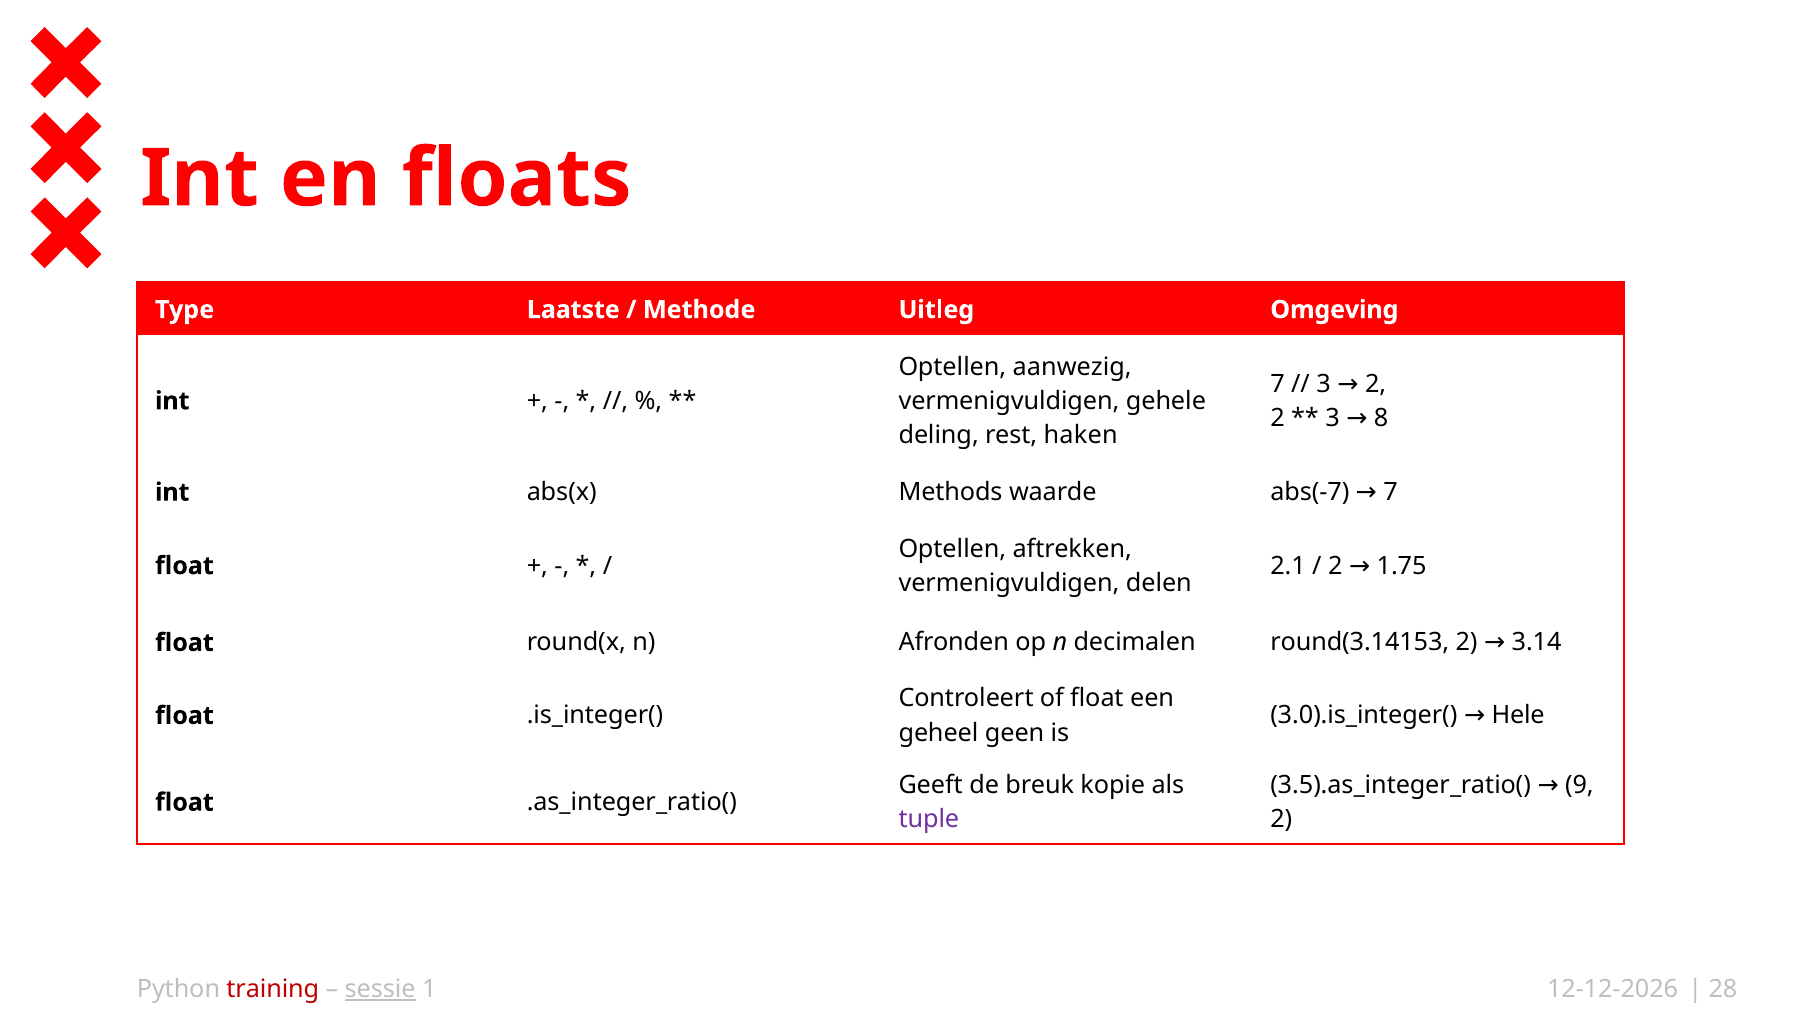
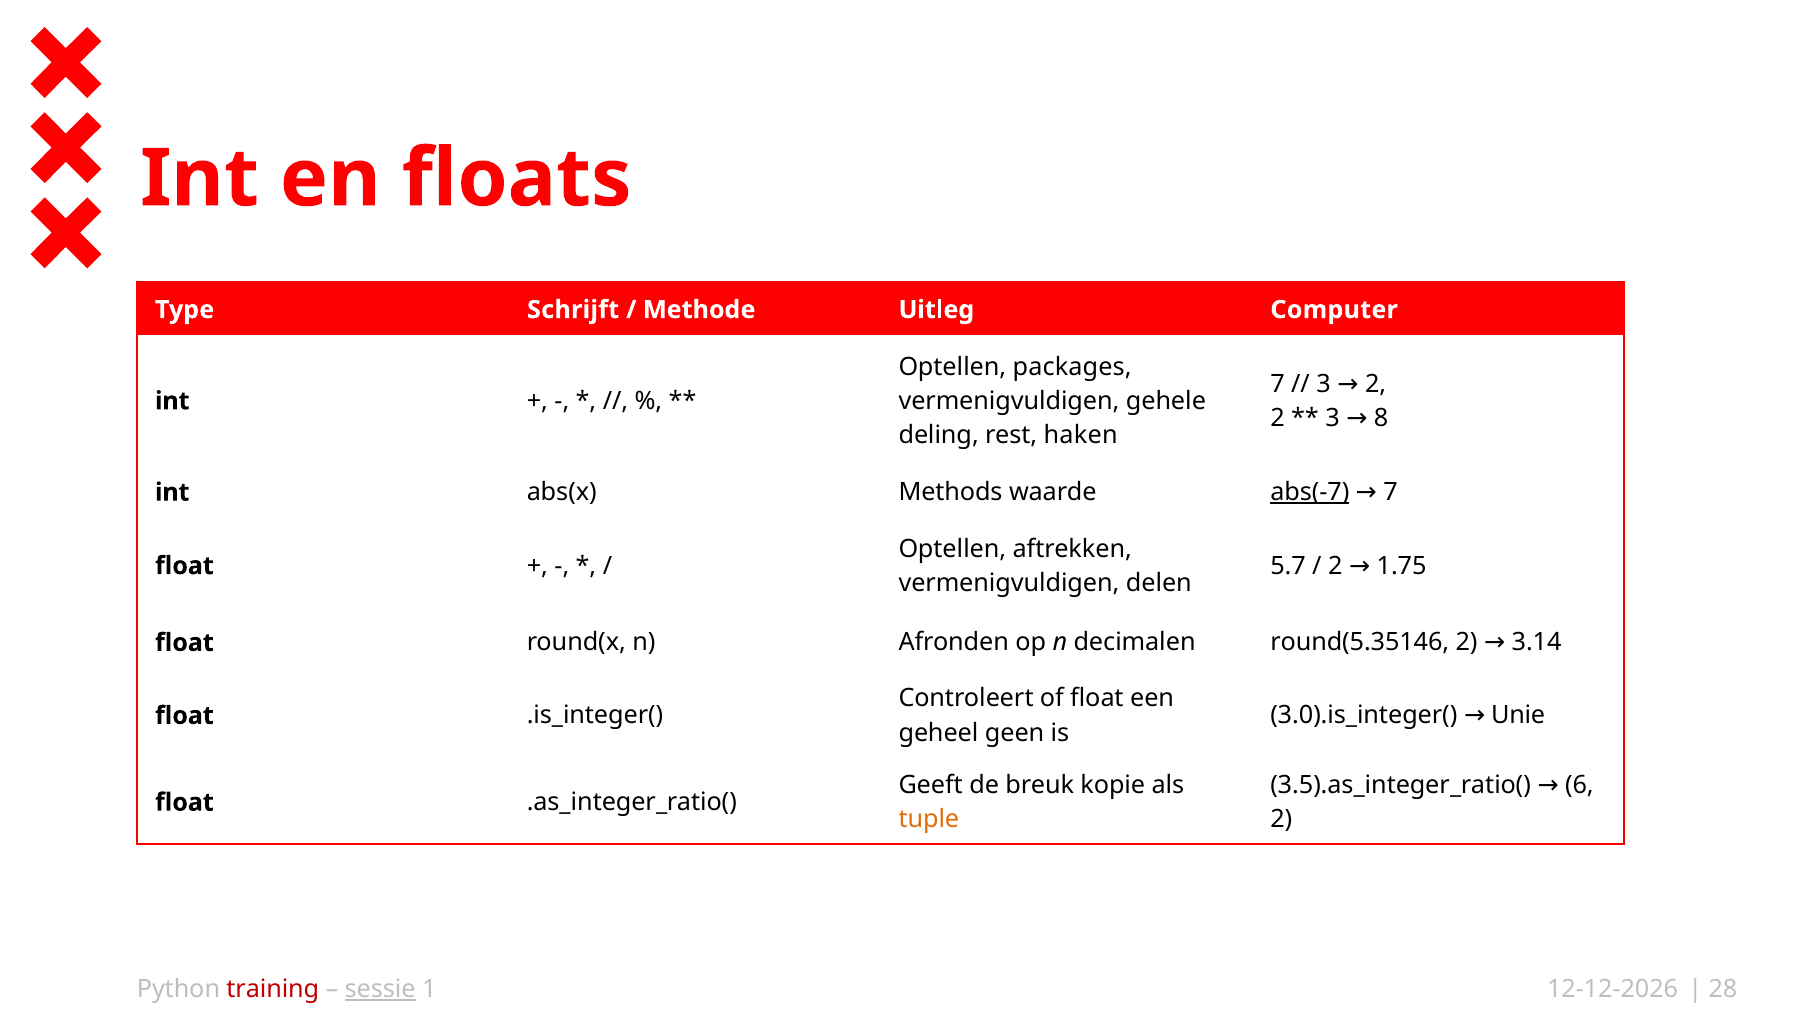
Laatste: Laatste -> Schrijft (573, 310)
Omgeving: Omgeving -> Computer (1334, 310)
aanwezig: aanwezig -> packages (1072, 367)
abs(-7 underline: none -> present (1310, 492)
2.1: 2.1 -> 5.7 (1288, 566)
round(3.14153: round(3.14153 -> round(5.35146 (1360, 642)
Hele: Hele -> Unie (1518, 715)
9: 9 -> 6 (1579, 785)
tuple colour: purple -> orange (929, 819)
